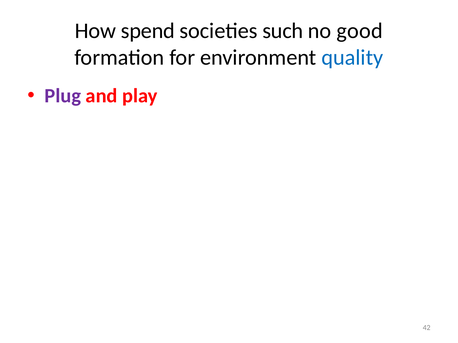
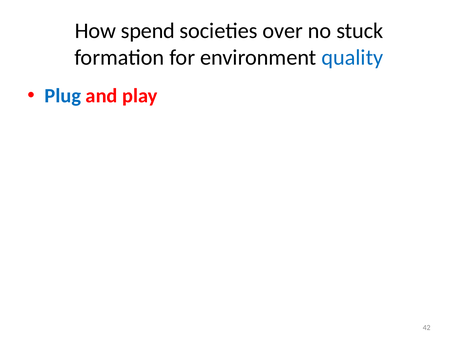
such: such -> over (283, 31)
good: good -> stuck (360, 31)
Plug colour: purple -> blue (63, 96)
